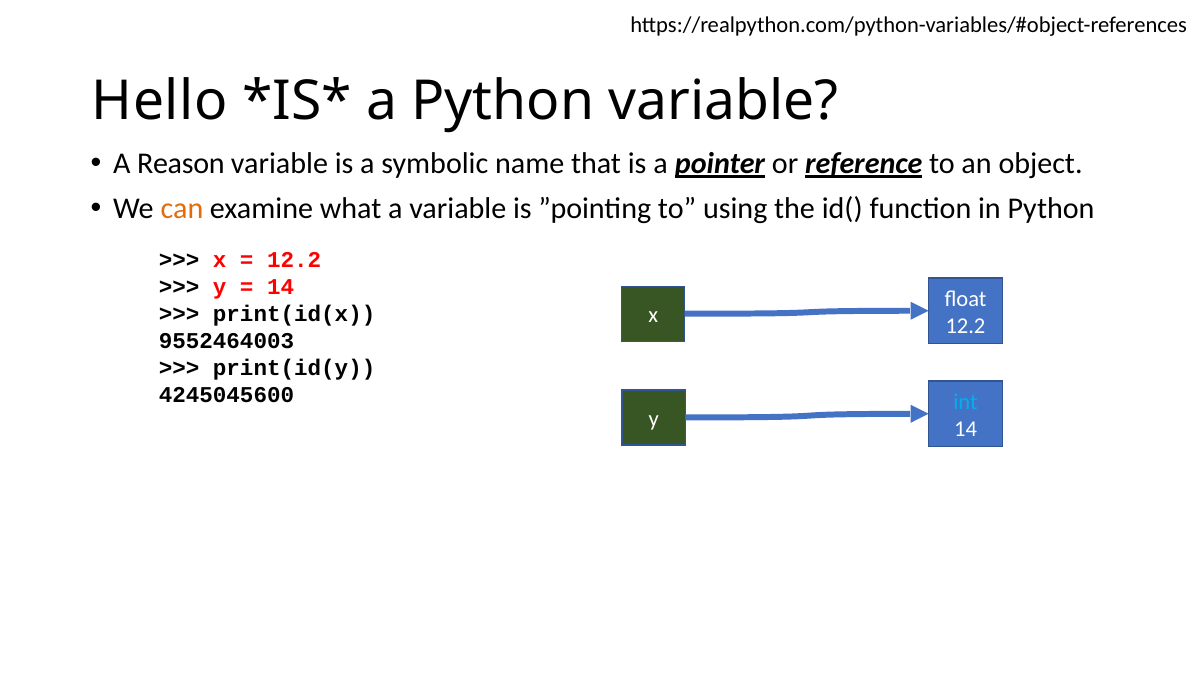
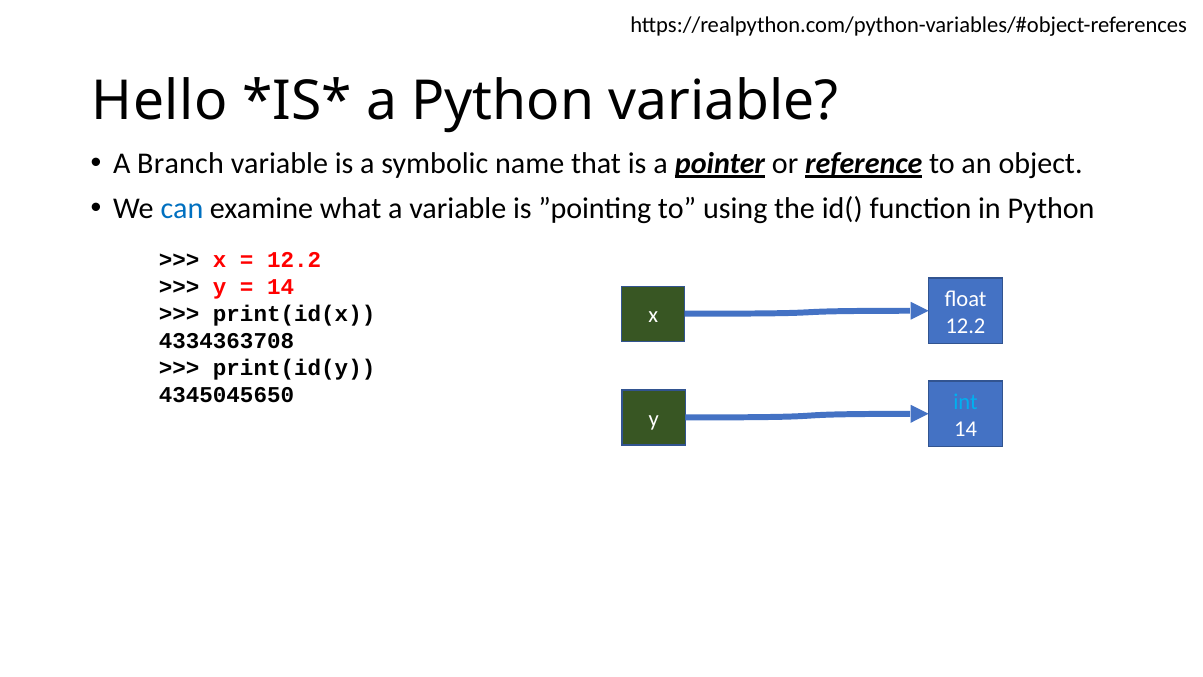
Reason: Reason -> Branch (181, 164)
can colour: orange -> blue (182, 209)
9552464003: 9552464003 -> 4334363708 (226, 341)
4245045600: 4245045600 -> 4345045650 (226, 395)
